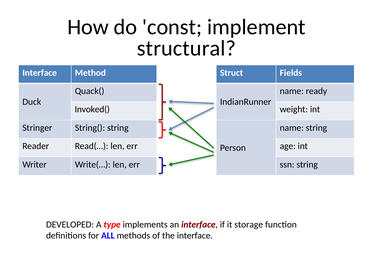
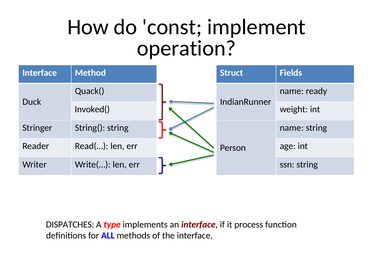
structural: structural -> operation (186, 49)
DEVELOPED: DEVELOPED -> DISPATCHES (70, 225)
storage: storage -> process (249, 225)
